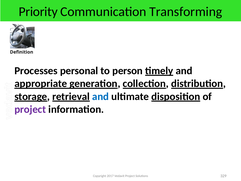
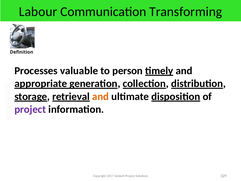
Priority: Priority -> Labour (38, 12)
personal: personal -> valuable (79, 71)
and colour: blue -> orange (101, 96)
